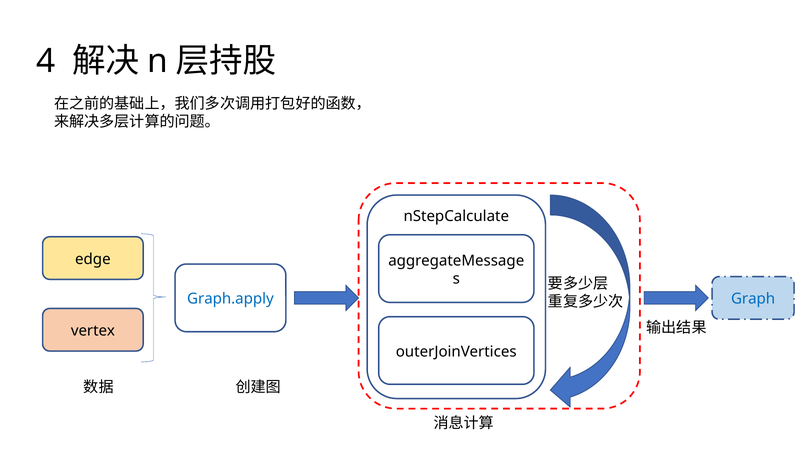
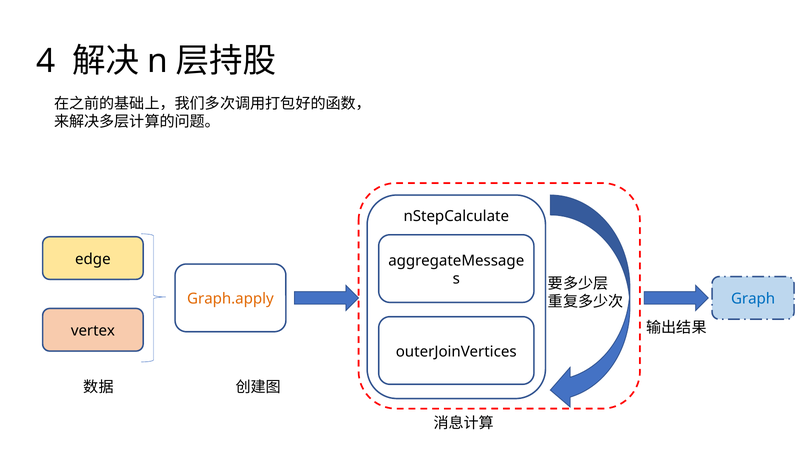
Graph.apply colour: blue -> orange (230, 299)
